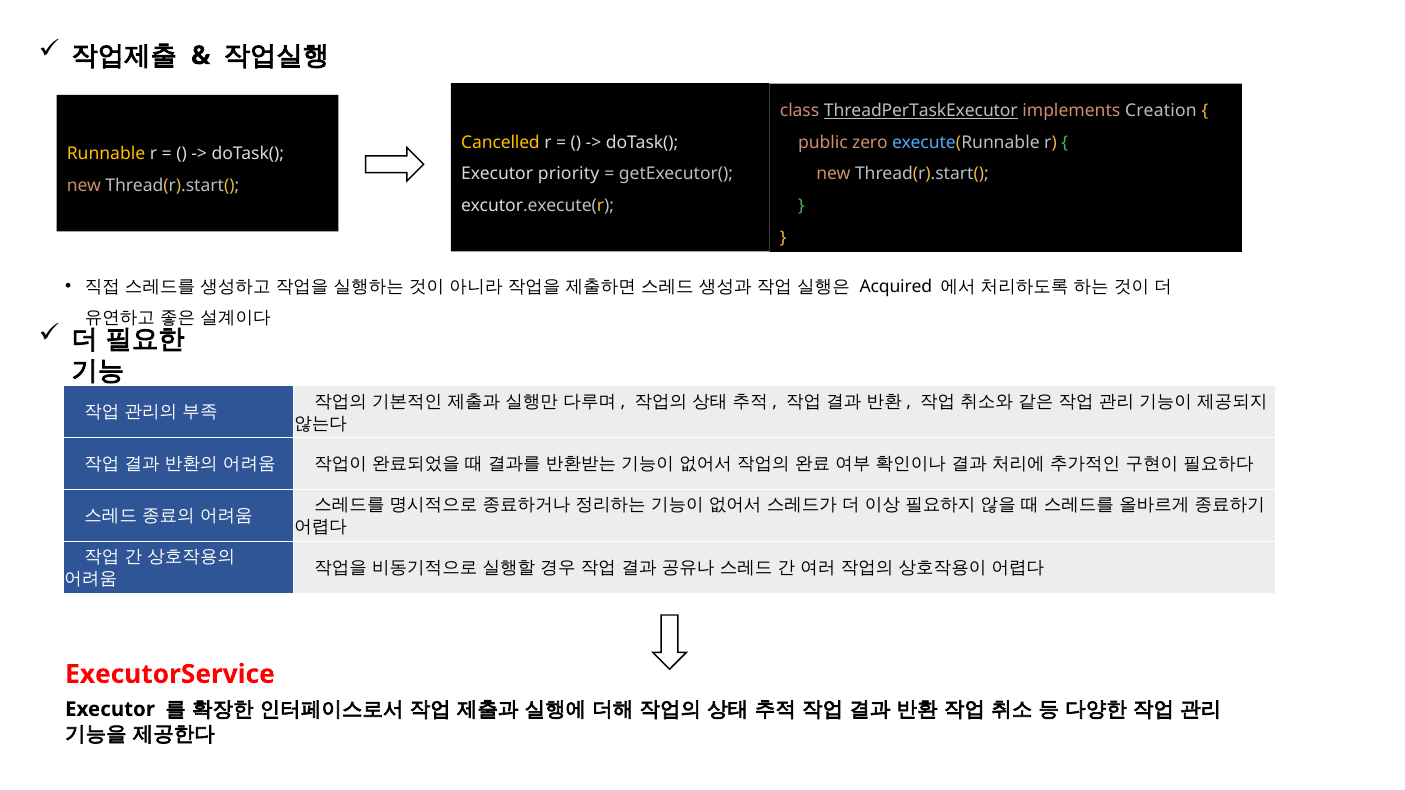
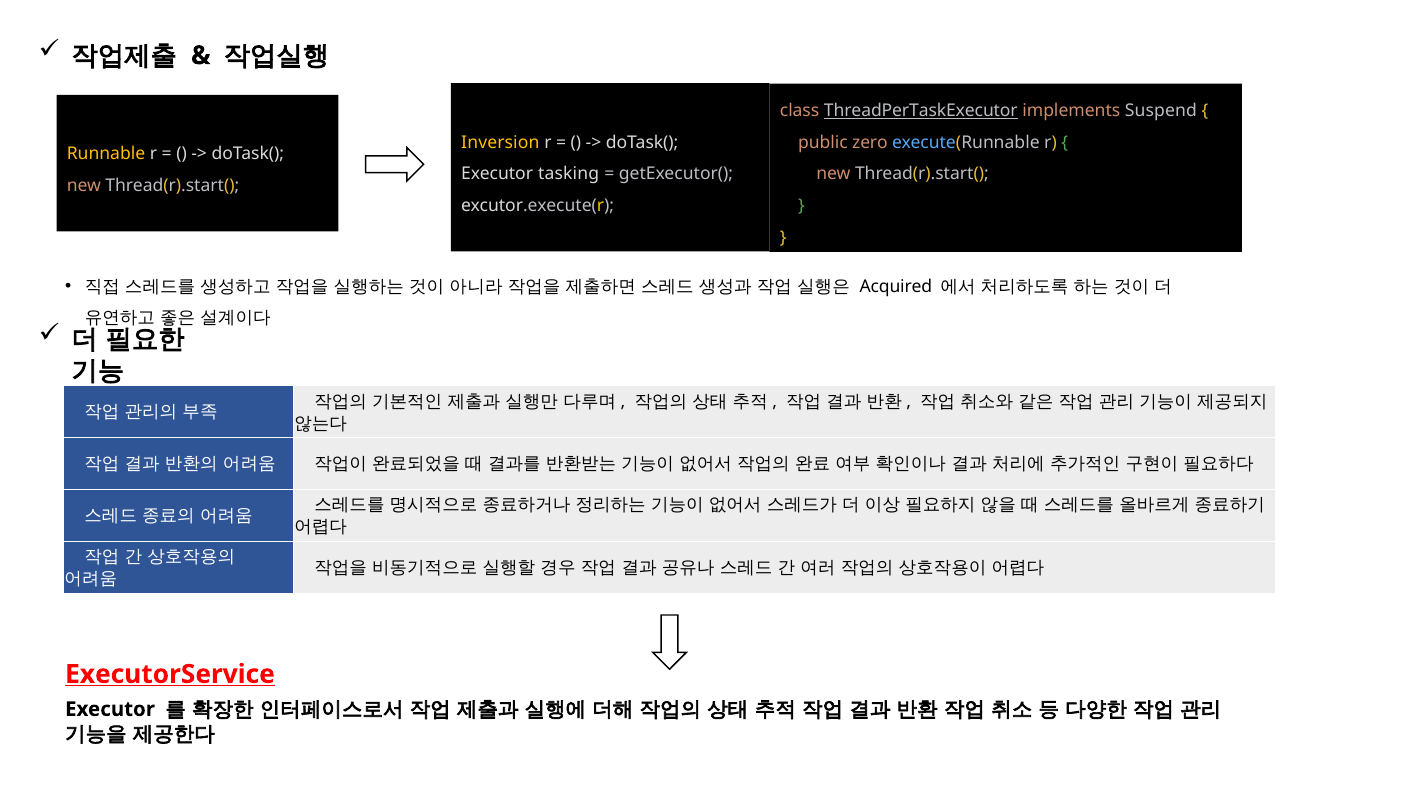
Creation: Creation -> Suspend (1161, 111)
Cancelled: Cancelled -> Inversion (500, 142)
priority: priority -> tasking (569, 174)
ExecutorService underline: none -> present (170, 674)
